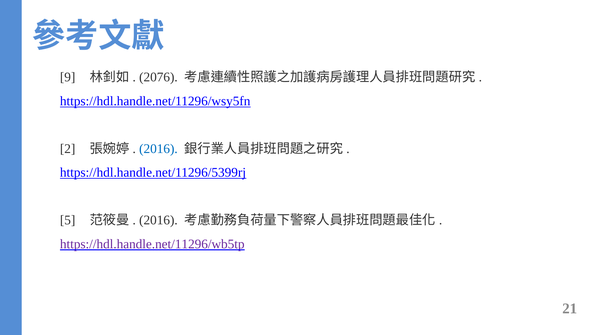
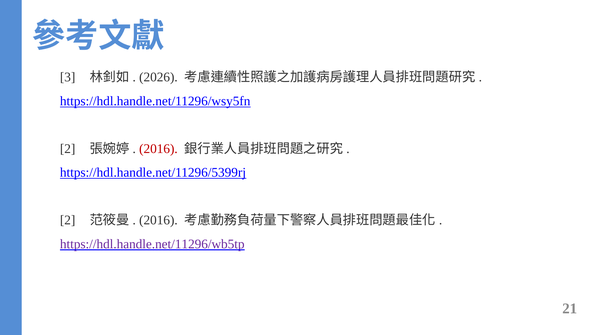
9: 9 -> 3 (68, 77)
2076: 2076 -> 2026 (158, 77)
2016 colour: blue -> red (158, 149)
5: 5 -> 2 (68, 220)
